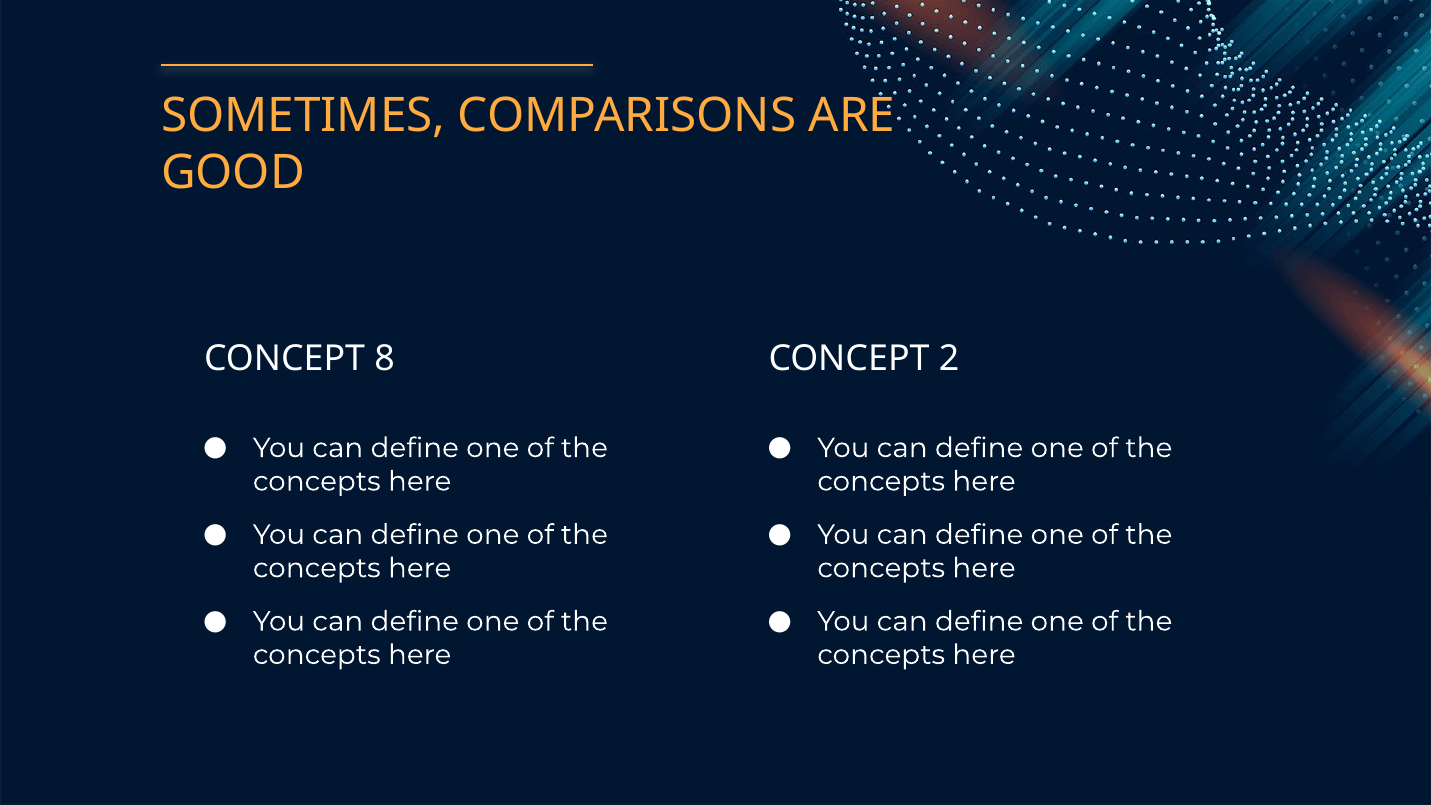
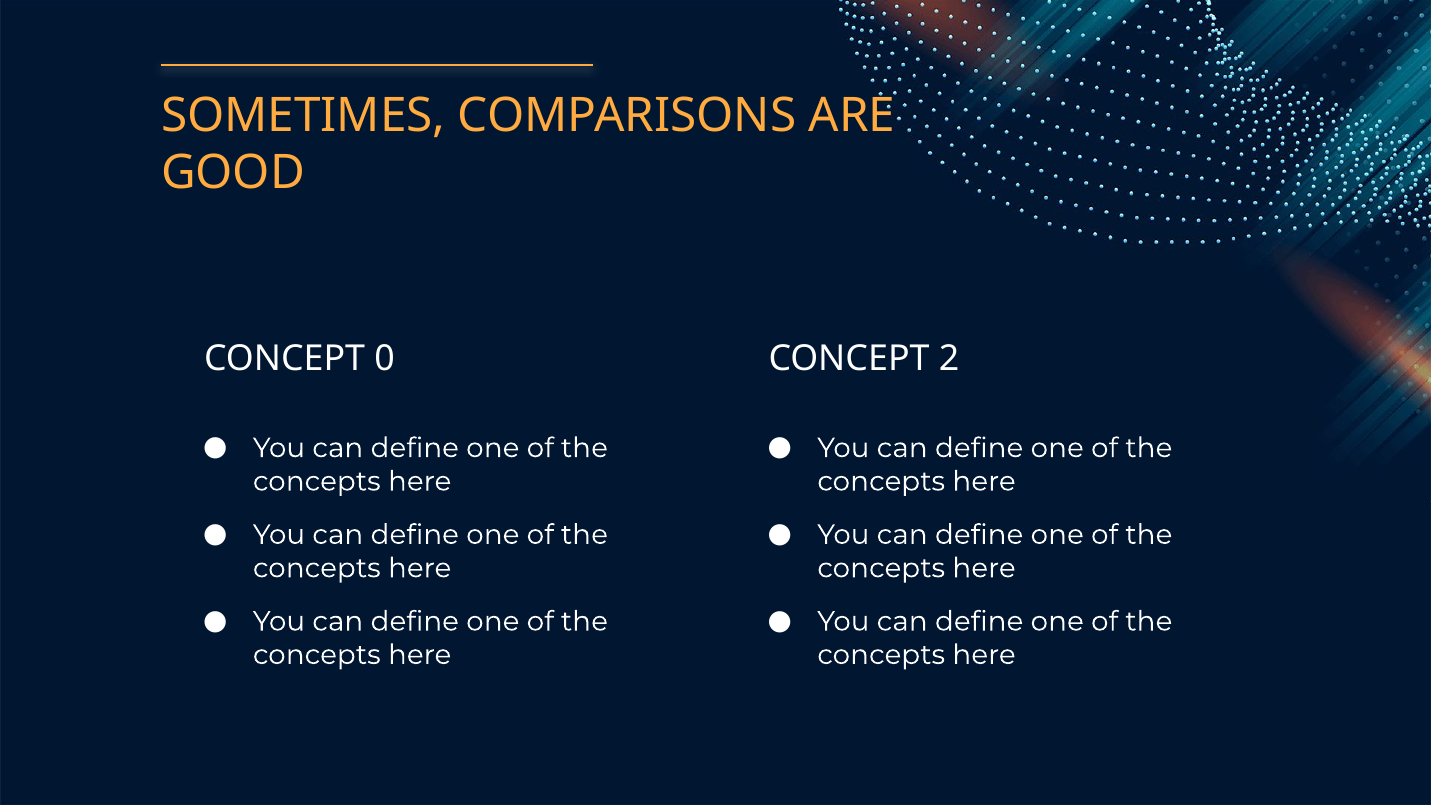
8: 8 -> 0 (385, 358)
